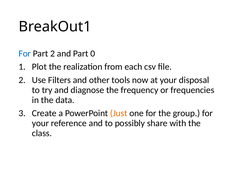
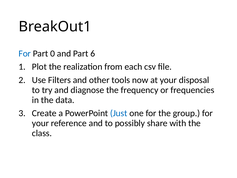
Part 2: 2 -> 0 (53, 53)
0: 0 -> 6 (93, 53)
Just colour: orange -> blue (119, 113)
